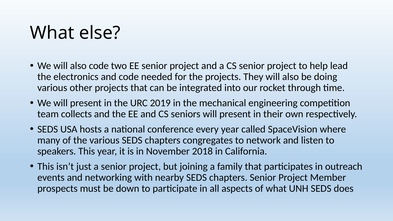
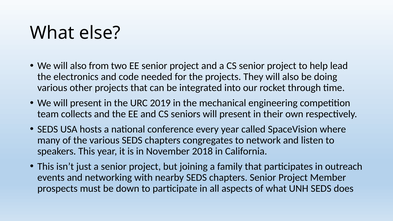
also code: code -> from (99, 66)
